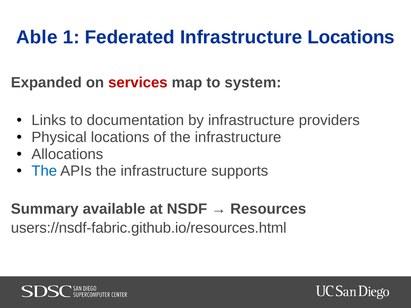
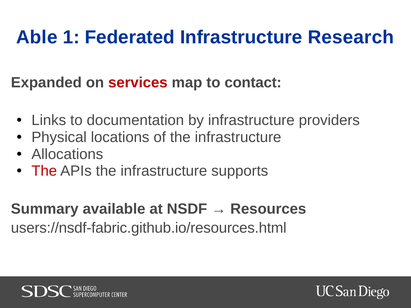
Infrastructure Locations: Locations -> Research (351, 37)
system: system -> contact (253, 83)
The colour: blue -> red (44, 171)
